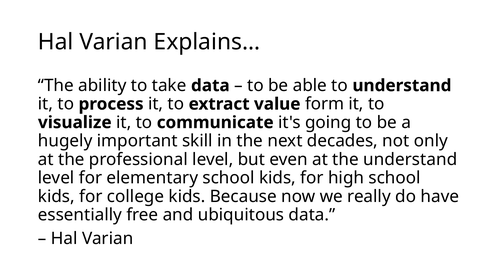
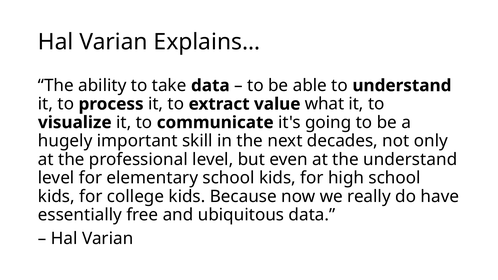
form: form -> what (325, 104)
